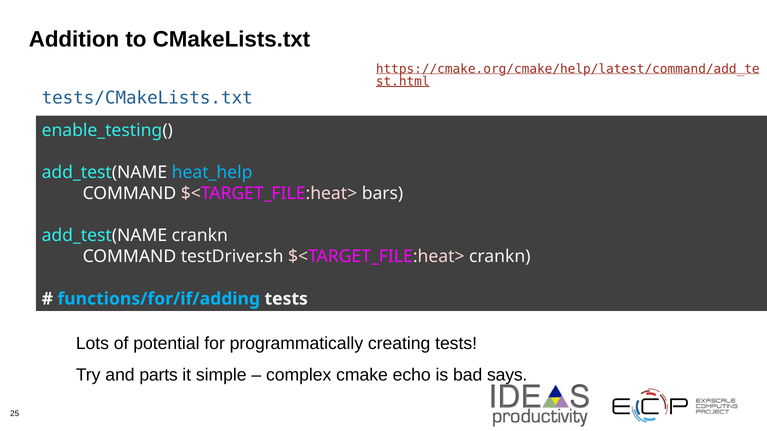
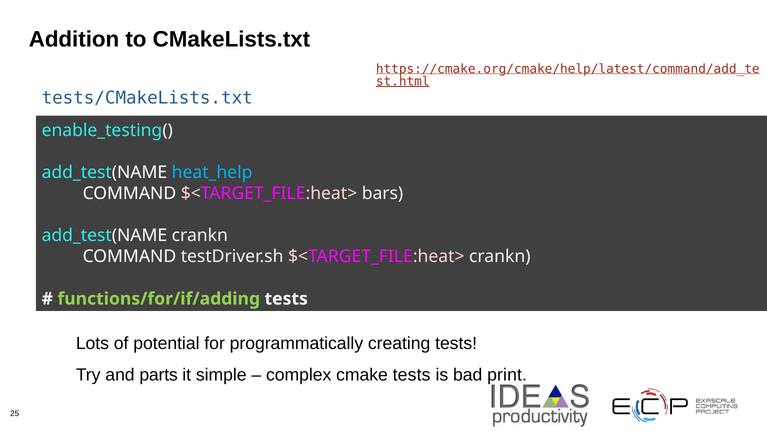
functions/for/if/adding colour: light blue -> light green (159, 299)
cmake echo: echo -> tests (412, 375)
says: says -> print (507, 375)
